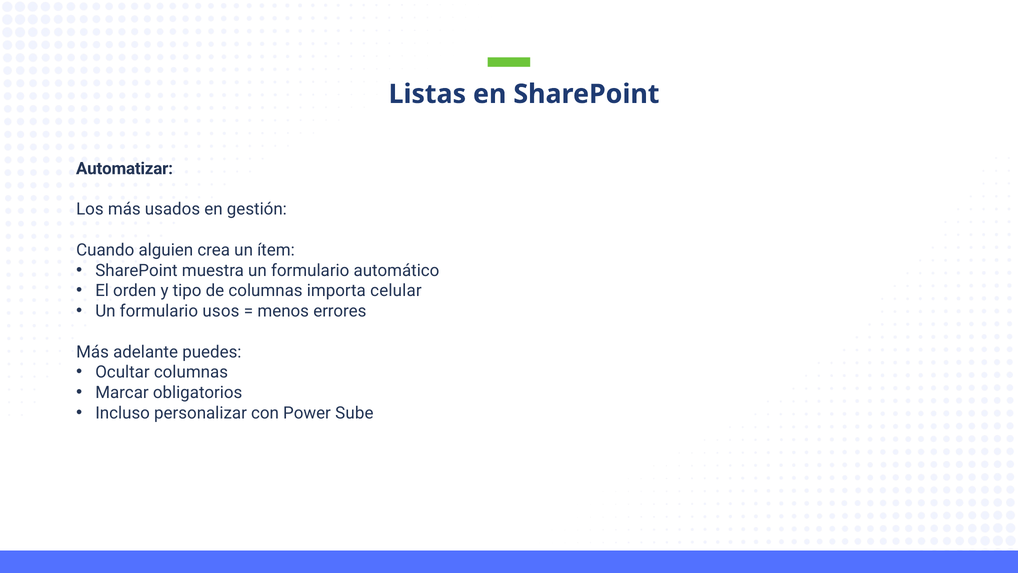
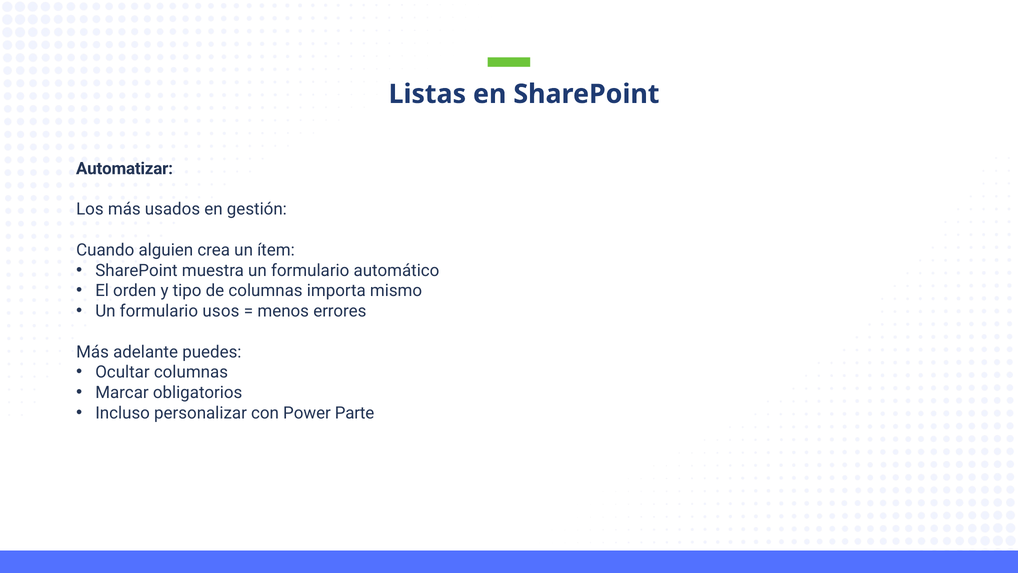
celular: celular -> mismo (396, 291)
Sube: Sube -> Parte (355, 413)
